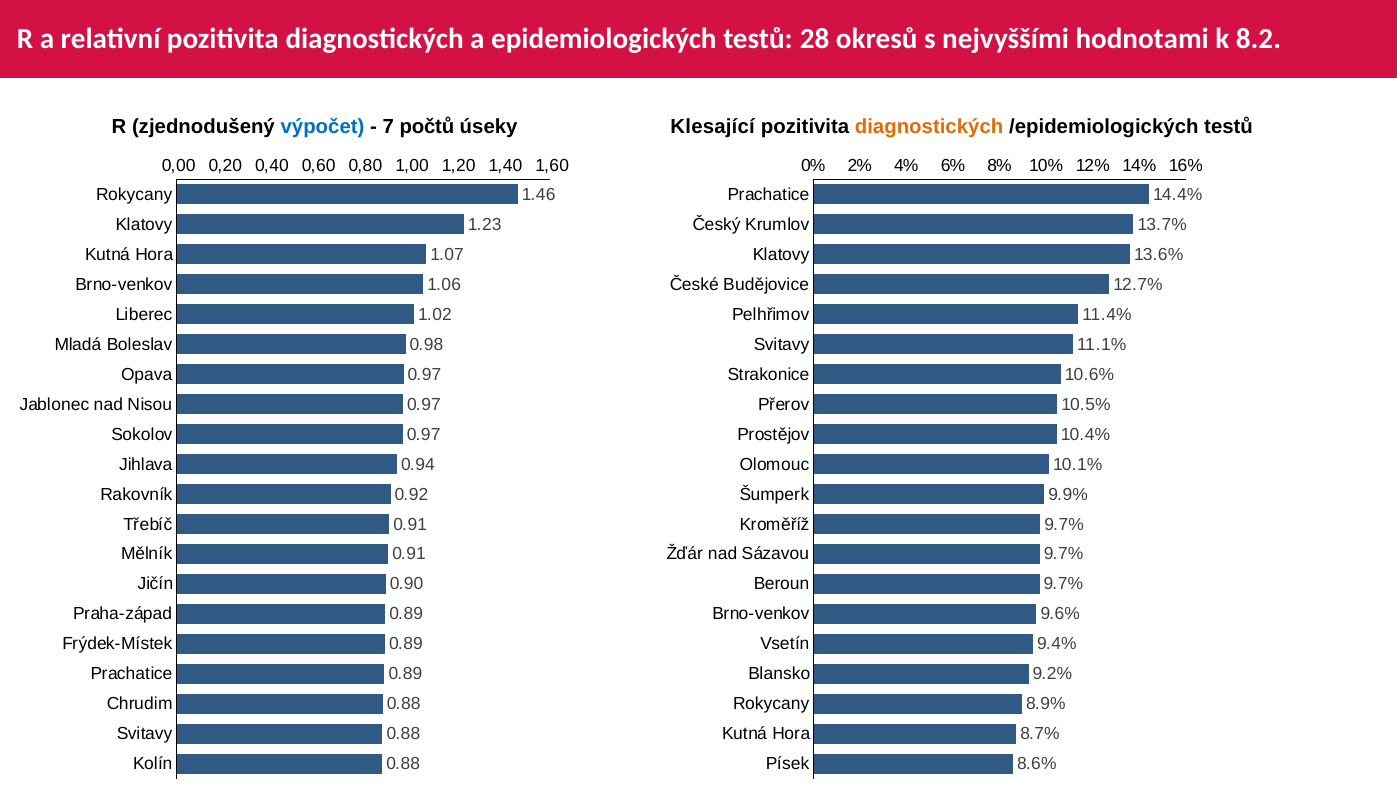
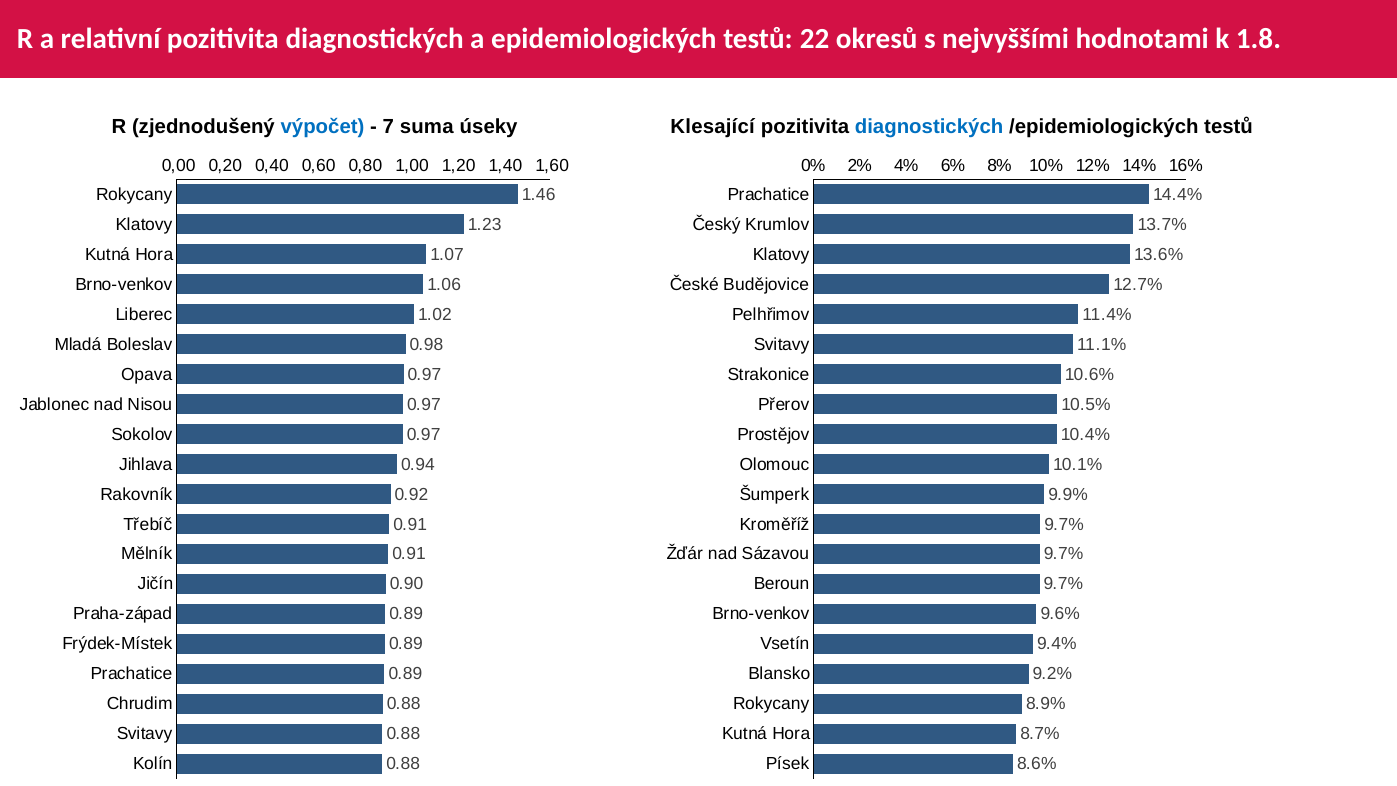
28: 28 -> 22 (815, 39)
8.2: 8.2 -> 1.8 (1258, 39)
počtů: počtů -> suma (427, 127)
diagnostických colour: orange -> blue (929, 127)
